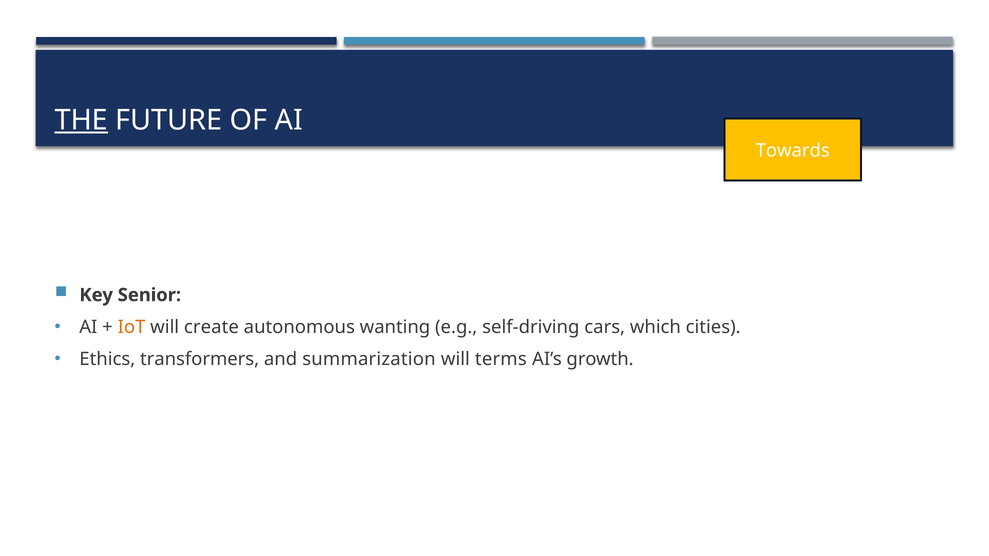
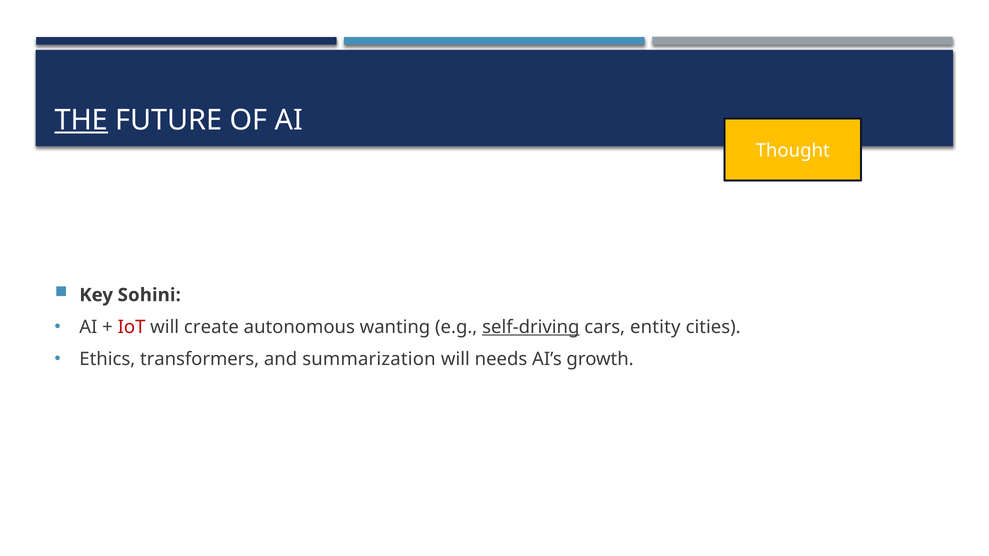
Towards: Towards -> Thought (793, 151)
Senior: Senior -> Sohini (149, 295)
IoT colour: orange -> red (132, 327)
self-driving underline: none -> present (531, 327)
which: which -> entity (655, 327)
terms: terms -> needs (501, 359)
